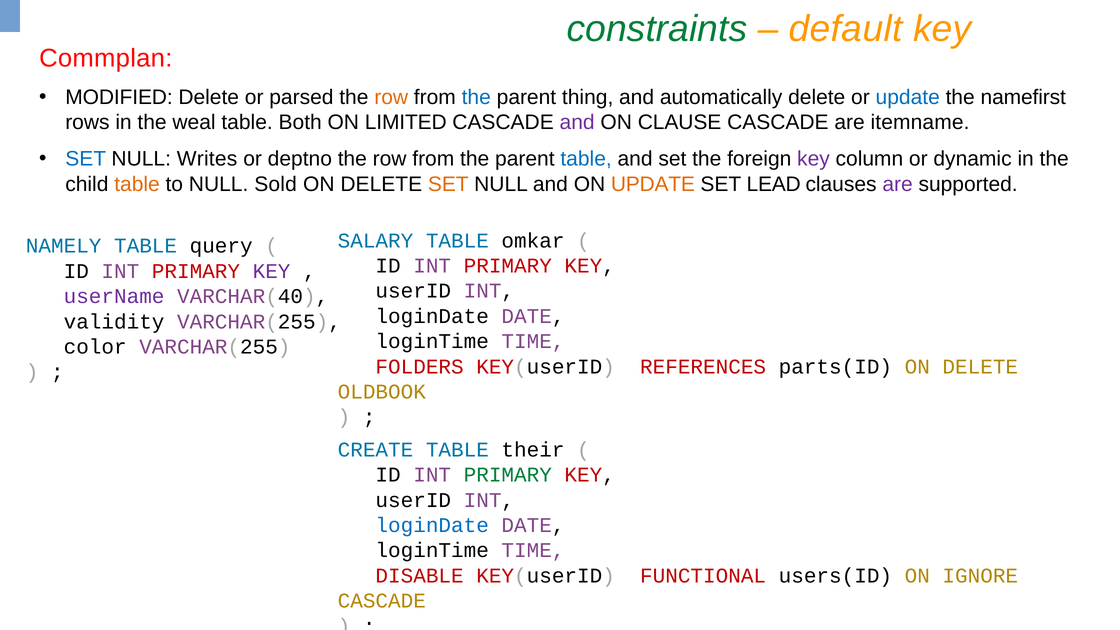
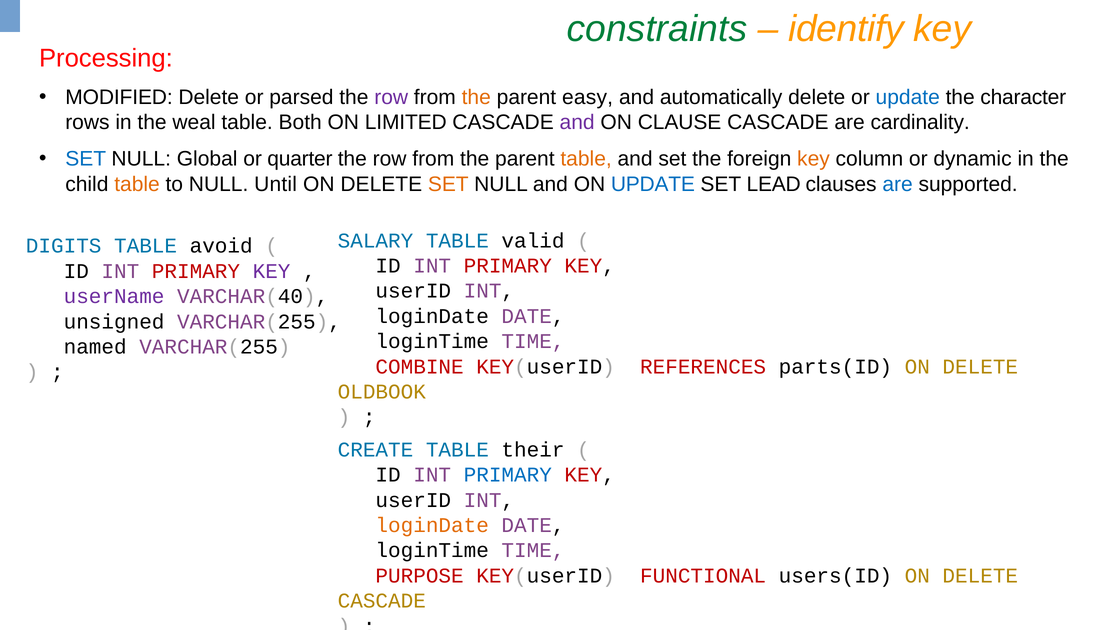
default: default -> identify (846, 29)
Commplan: Commplan -> Processing (106, 58)
row colour: orange -> purple (391, 97)
the colour: blue -> orange (476, 97)
thing: thing -> easy (588, 97)
namefirst: namefirst -> character (1023, 97)
itemname: itemname -> cardinality (920, 123)
Writes: Writes -> Global (207, 159)
deptno: deptno -> quarter (300, 159)
table colour: blue -> orange (586, 159)
key colour: purple -> orange (813, 159)
Sold: Sold -> Until (276, 184)
UPDATE colour: orange -> blue (653, 184)
are colour: purple -> blue (898, 184)
omkar: omkar -> valid (533, 241)
NAMELY: NAMELY -> DIGITS (64, 246)
query: query -> avoid (221, 246)
validity: validity -> unsigned (114, 322)
color: color -> named (95, 347)
FOLDERS: FOLDERS -> COMBINE (420, 367)
PRIMARY colour: green -> blue (508, 475)
loginDate colour: blue -> orange (432, 525)
DISABLE: DISABLE -> PURPOSE (420, 576)
users(ID ON IGNORE: IGNORE -> DELETE (980, 576)
